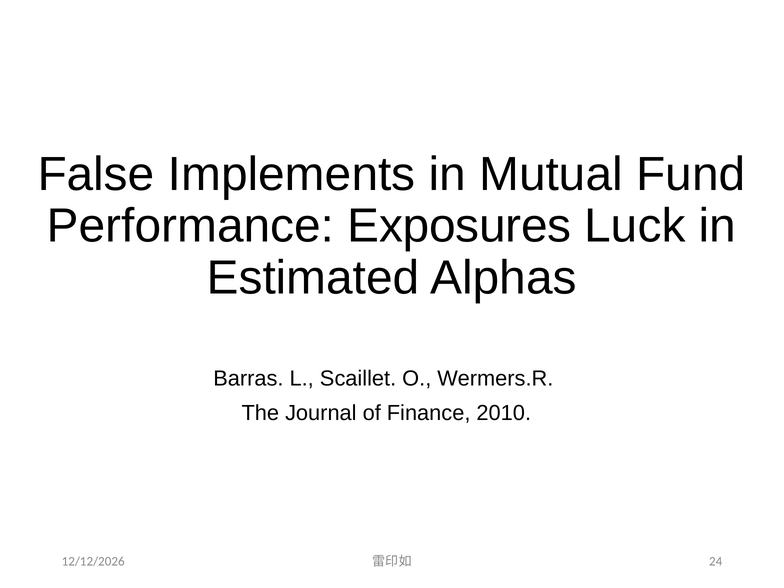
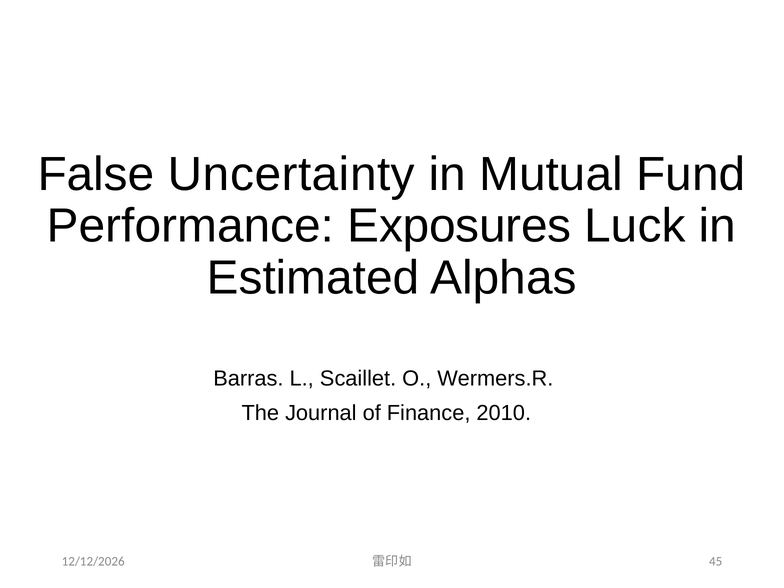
Implements: Implements -> Uncertainty (291, 174)
24: 24 -> 45 (716, 561)
